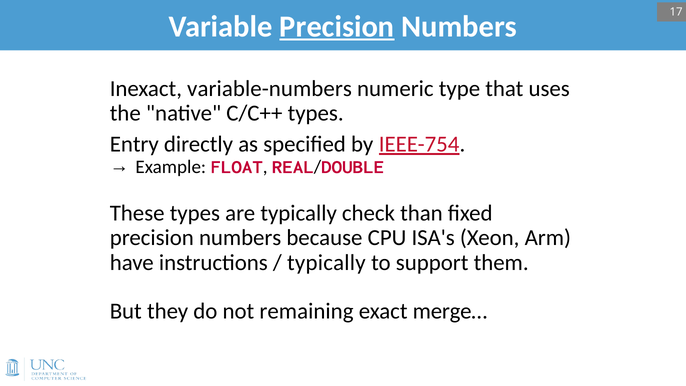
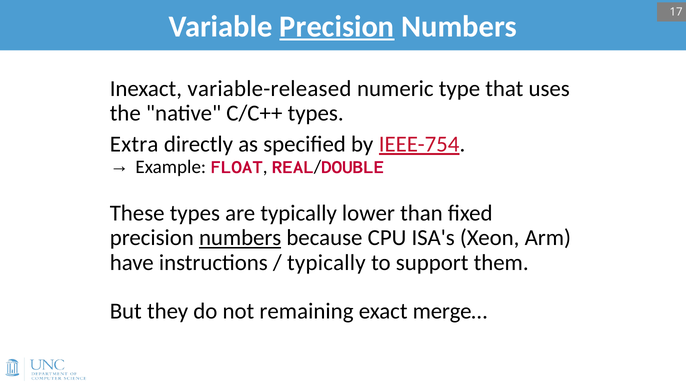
variable-numbers: variable-numbers -> variable-released (269, 89)
Entry: Entry -> Extra (134, 144)
check: check -> lower (368, 213)
numbers underline: none -> present (240, 238)
